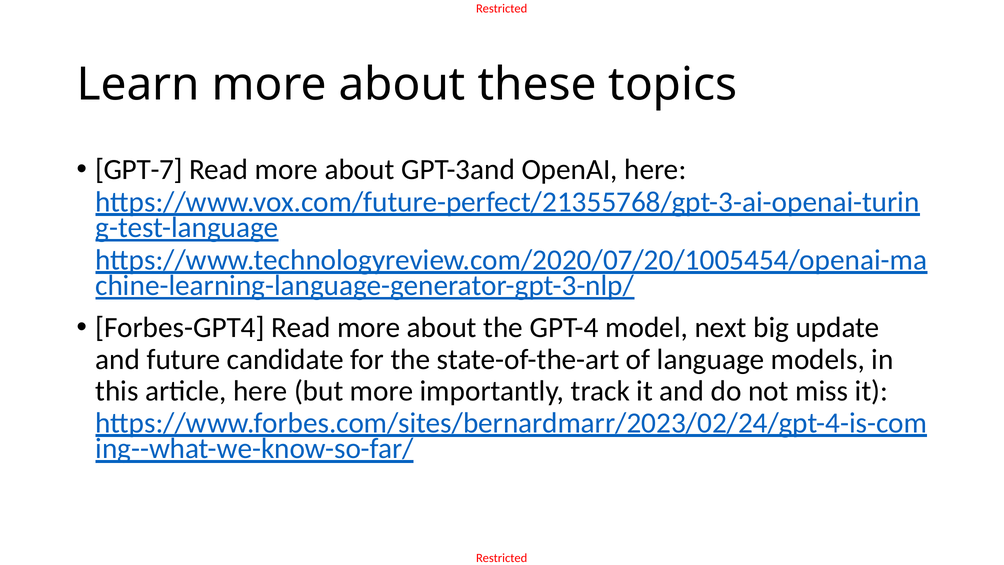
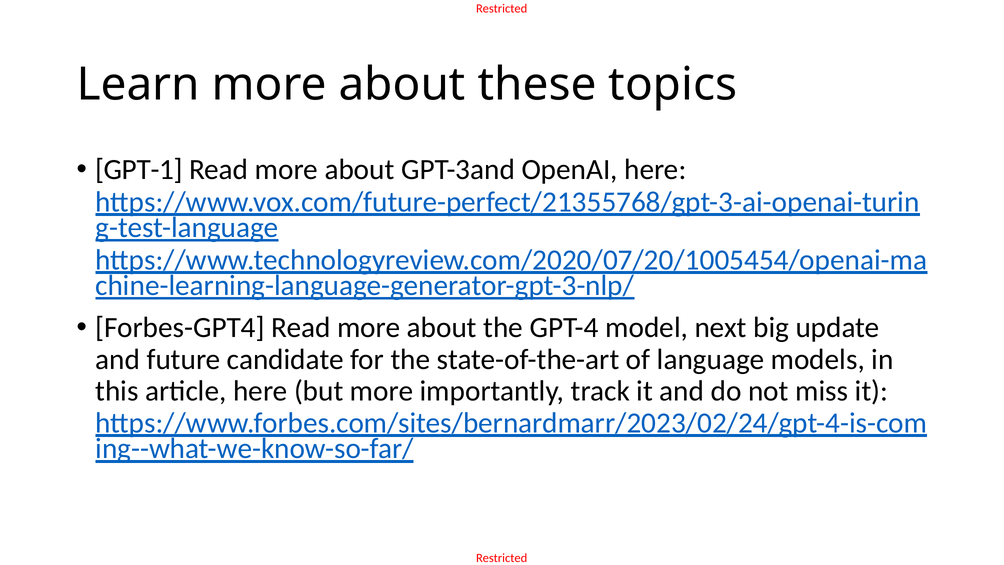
GPT-7: GPT-7 -> GPT-1 (139, 170)
